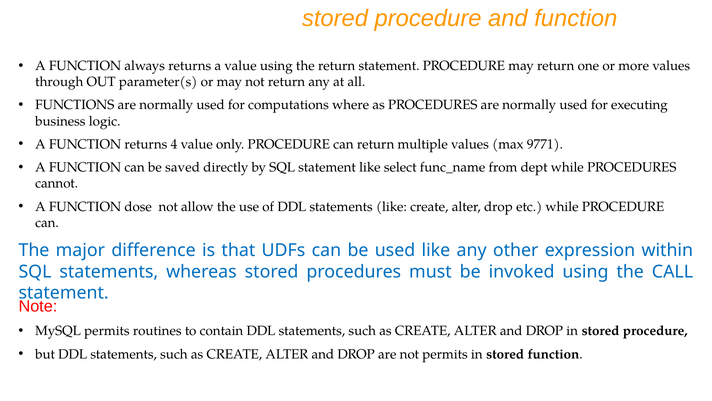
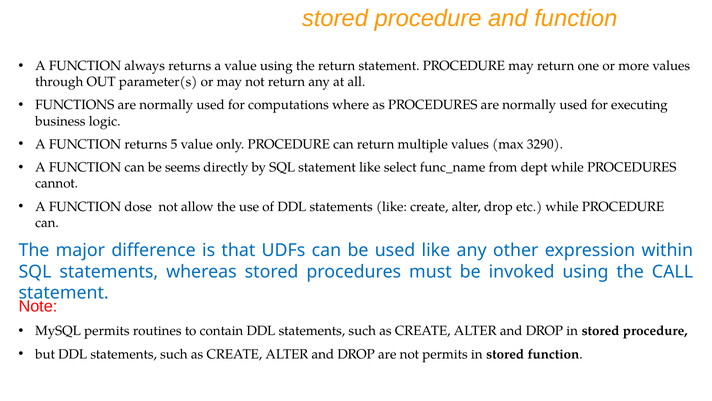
4: 4 -> 5 (174, 144)
9771: 9771 -> 3290 (545, 144)
saved: saved -> seems (183, 167)
